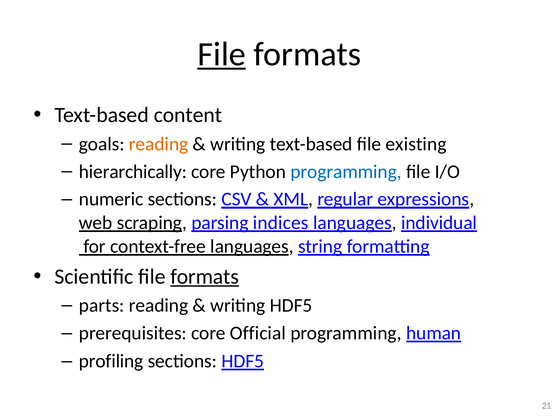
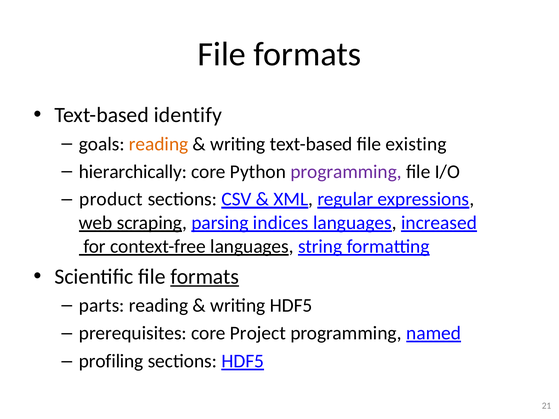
File underline: present -> none (222, 54)
content: content -> identify (188, 115)
programming colour: blue -> purple (346, 172)
numeric: numeric -> product (111, 199)
individual: individual -> increased (439, 223)
Official: Official -> Project (258, 333)
human: human -> named (434, 333)
